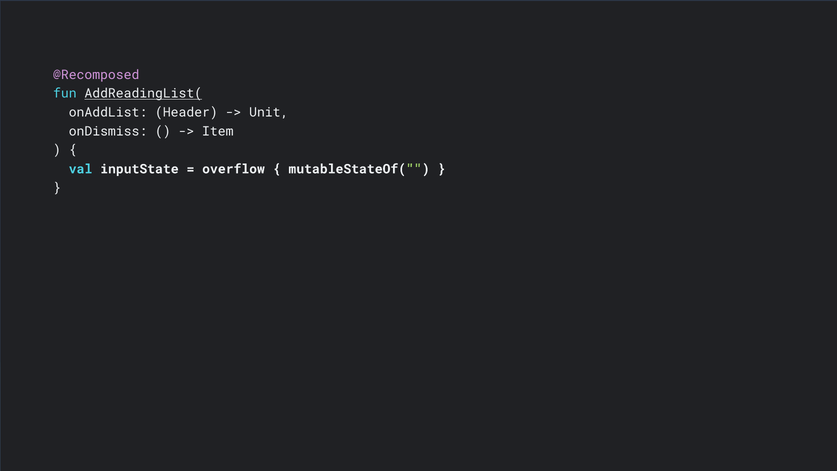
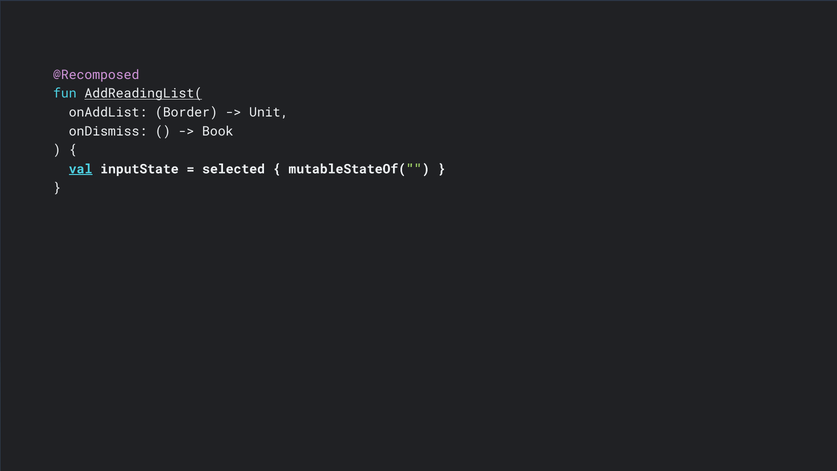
Header: Header -> Border (186, 112)
Item: Item -> Book (218, 131)
val underline: none -> present (81, 169)
overflow: overflow -> selected (234, 169)
